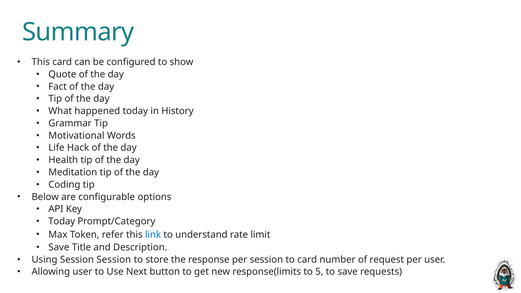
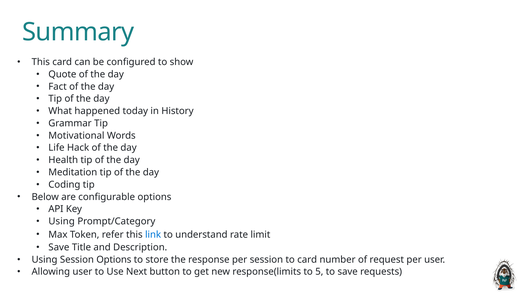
Today: Today -> Using (62, 221)
Session Session: Session -> Options (114, 260)
